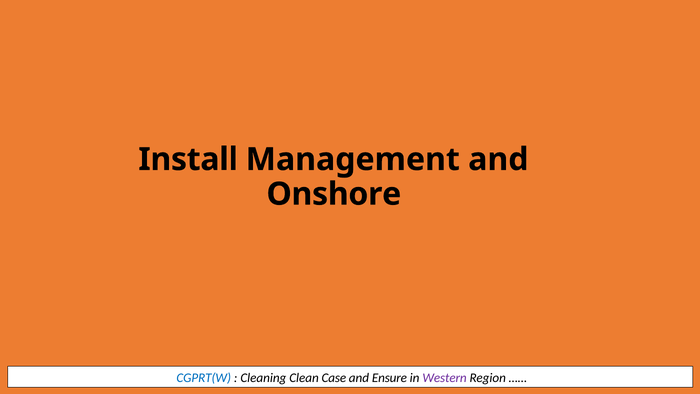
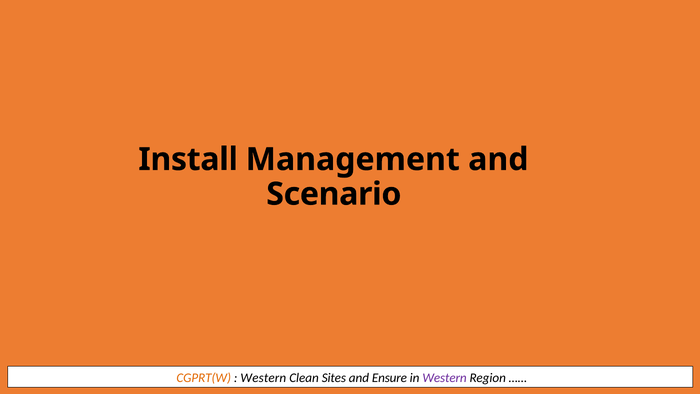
Onshore: Onshore -> Scenario (334, 194)
CGPRT(W colour: blue -> orange (204, 378)
Cleaning: Cleaning -> Western (263, 378)
Case: Case -> Sites (334, 378)
